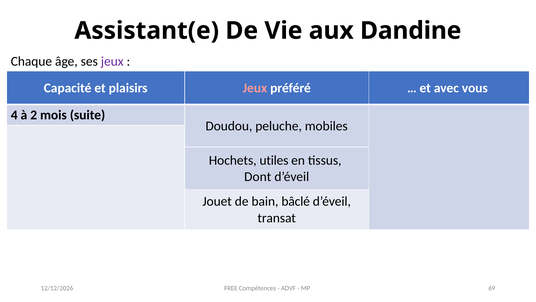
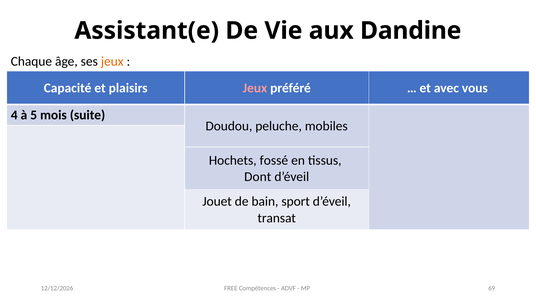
jeux colour: purple -> orange (112, 61)
2: 2 -> 5 (34, 115)
utiles: utiles -> fossé (274, 160)
bâclé: bâclé -> sport (296, 201)
